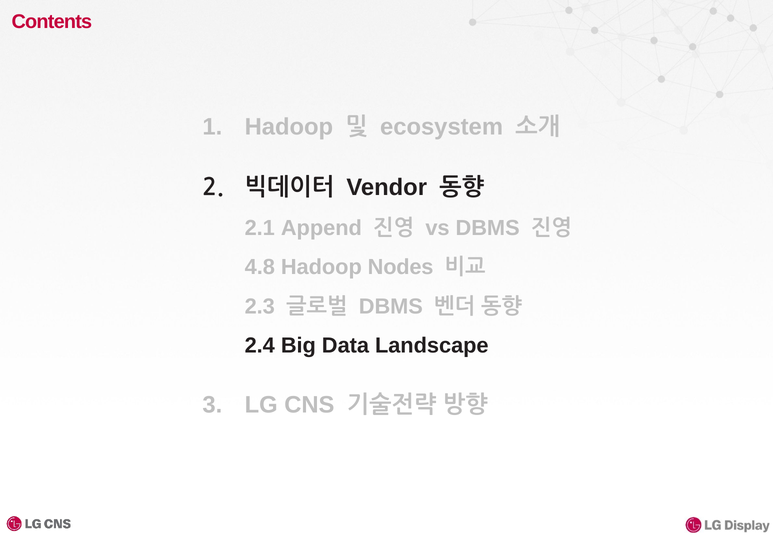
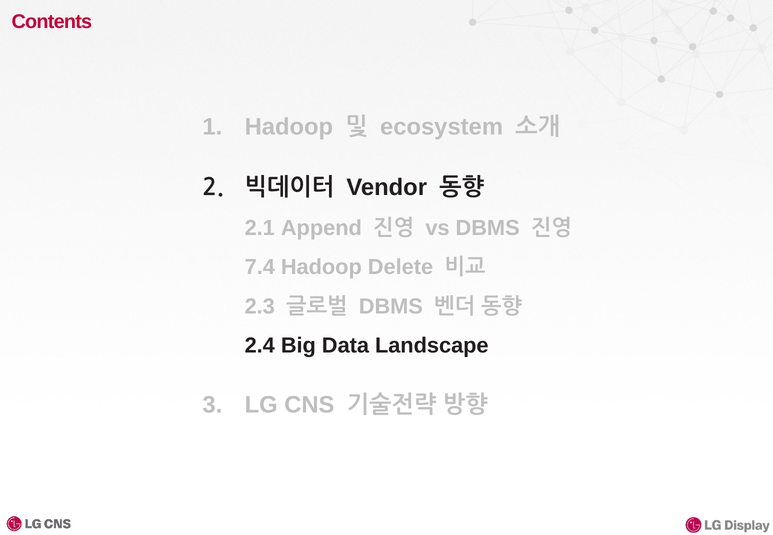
4.8: 4.8 -> 7.4 (260, 267)
Nodes: Nodes -> Delete (400, 267)
